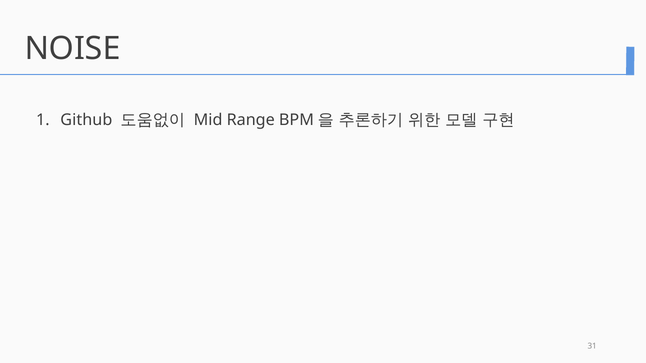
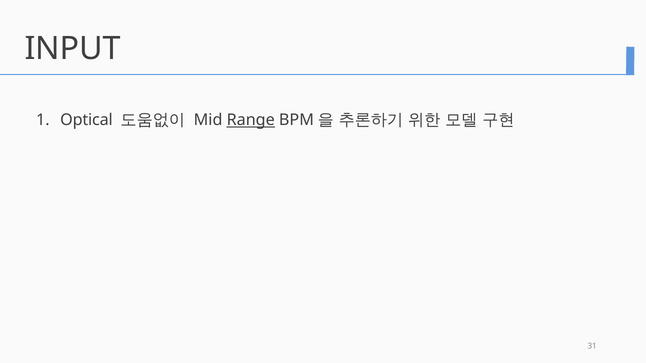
NOISE: NOISE -> INPUT (73, 49)
Github: Github -> Optical (86, 120)
Range underline: none -> present (251, 120)
